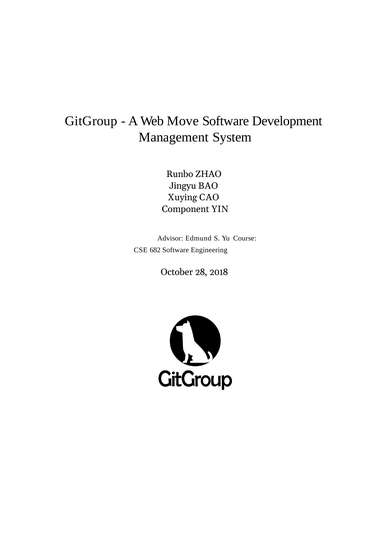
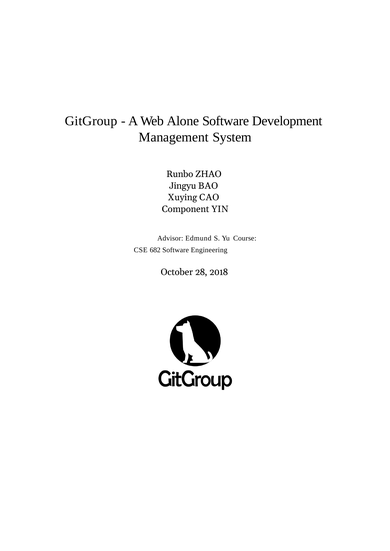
Move: Move -> Alone (183, 121)
